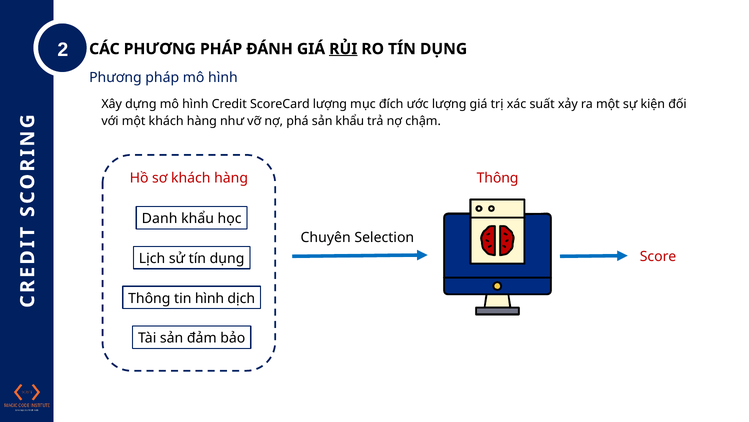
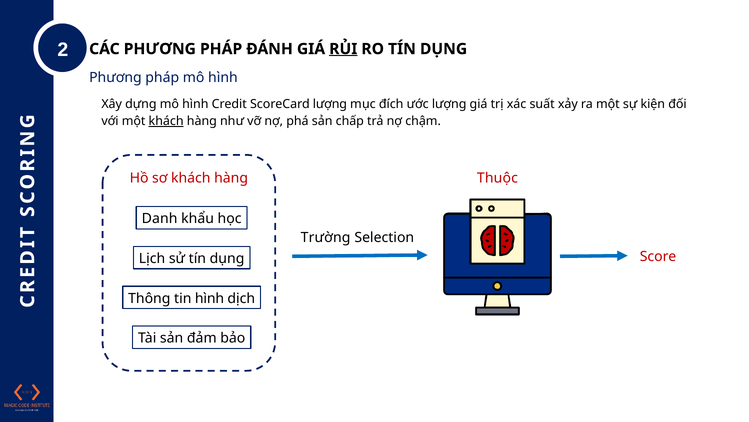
khách underline: none -> present (166, 121)
sản khẩu: khẩu -> chấp (350, 121)
Thông: Thông -> Thuộc (497, 178)
Chuyên: Chuyên -> Trường (326, 237)
